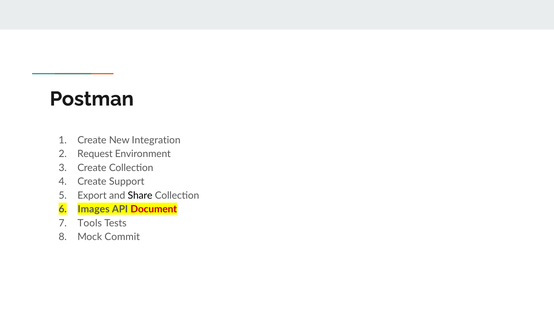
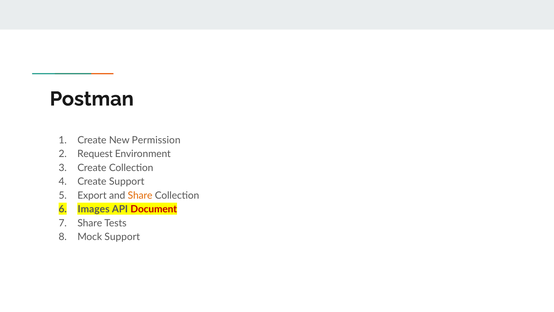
Integration: Integration -> Permission (156, 140)
Share colour: black -> orange (140, 195)
Tools: Tools -> Share (90, 223)
Mock Commit: Commit -> Support (122, 237)
